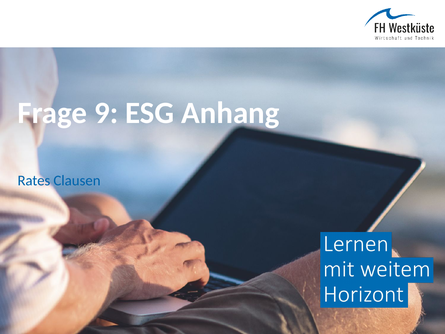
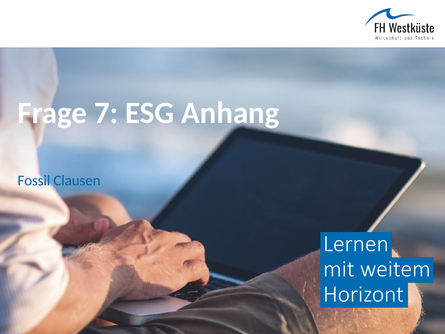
9: 9 -> 7 (106, 113)
Rates: Rates -> Fossil (34, 180)
